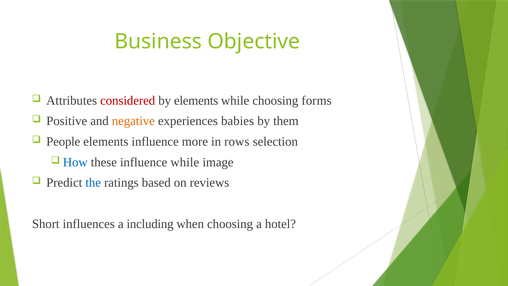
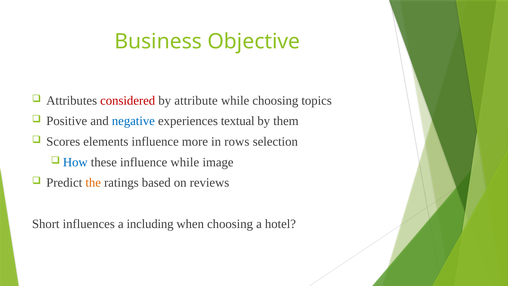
by elements: elements -> attribute (196, 100)
forms: forms -> topics (317, 100)
negative colour: orange -> blue (133, 121)
babies: babies -> textual (238, 121)
People: People -> Scores (63, 142)
the colour: blue -> orange (93, 183)
